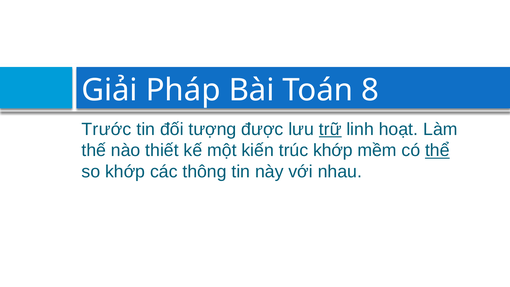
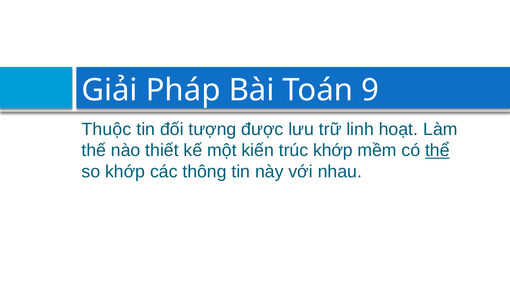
8: 8 -> 9 (370, 90)
Trước: Trước -> Thuộc (106, 129)
trữ underline: present -> none (330, 129)
